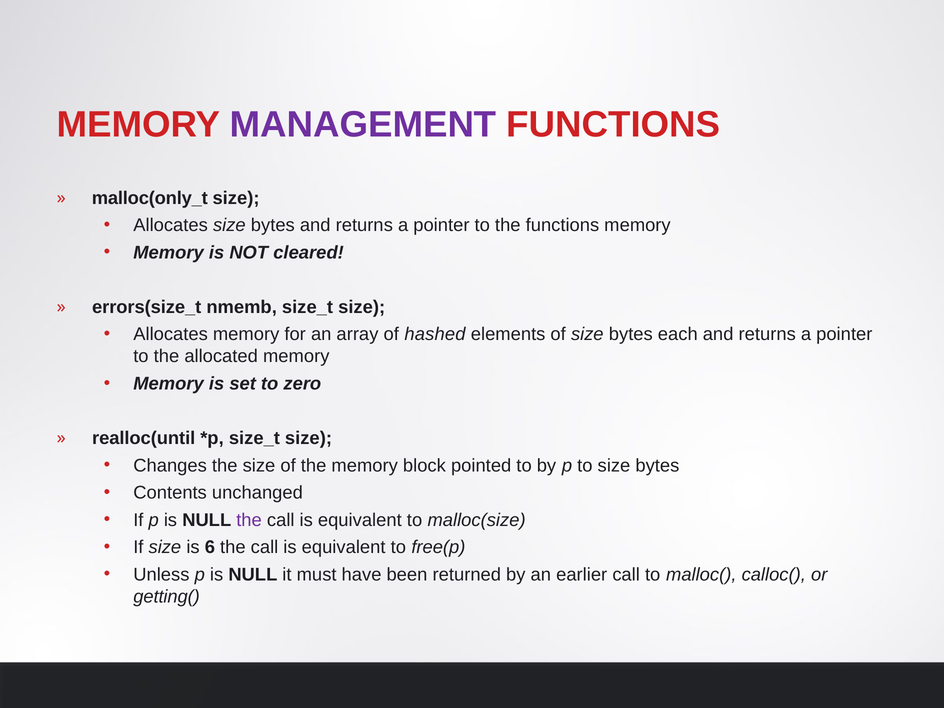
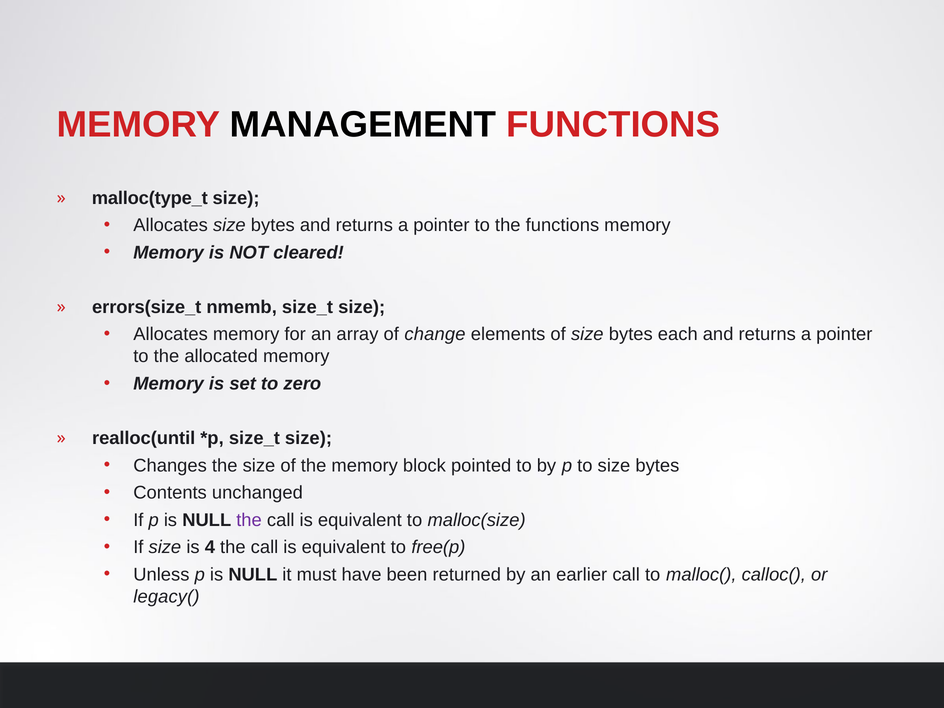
MANAGEMENT colour: purple -> black (363, 124)
malloc(only_t: malloc(only_t -> malloc(type_t (150, 198)
hashed: hashed -> change (435, 334)
6: 6 -> 4 (210, 547)
getting(: getting( -> legacy( (166, 597)
